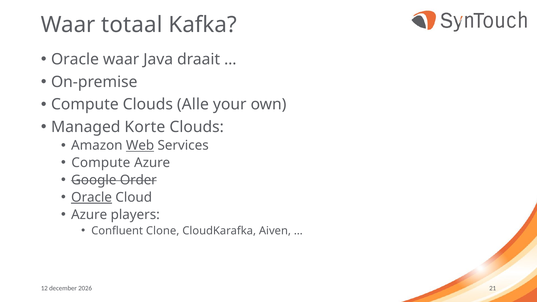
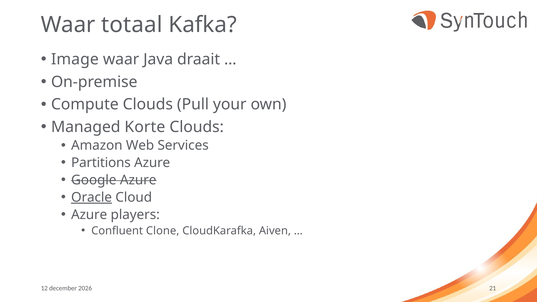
Oracle: Oracle -> Image (75, 59)
Alle: Alle -> Pull (193, 104)
Web underline: present -> none (140, 146)
Compute: Compute -> Partitions (101, 163)
Google Order: Order -> Azure (138, 180)
